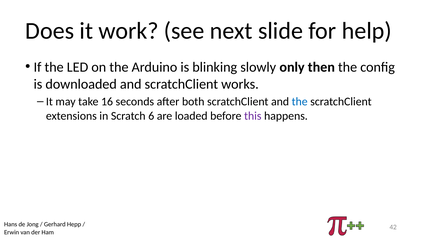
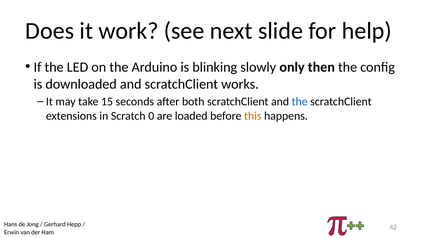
16: 16 -> 15 (107, 101)
6: 6 -> 0 (151, 116)
this colour: purple -> orange (253, 116)
